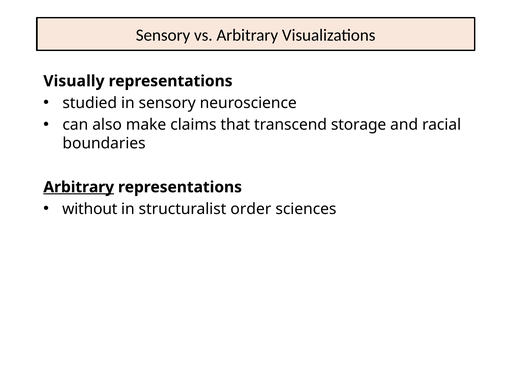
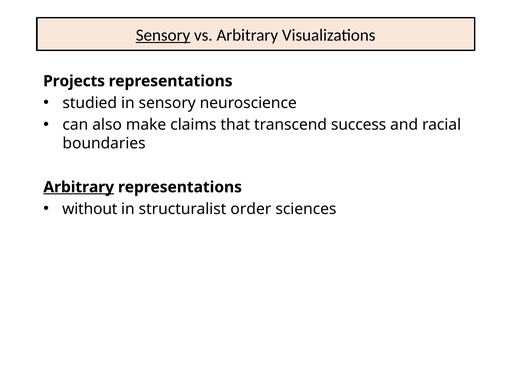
Sensory underline: none -> present (163, 35)
Visually: Visually -> Projects (74, 81)
storage: storage -> success (359, 125)
